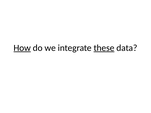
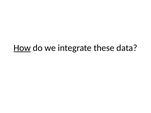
these underline: present -> none (104, 48)
